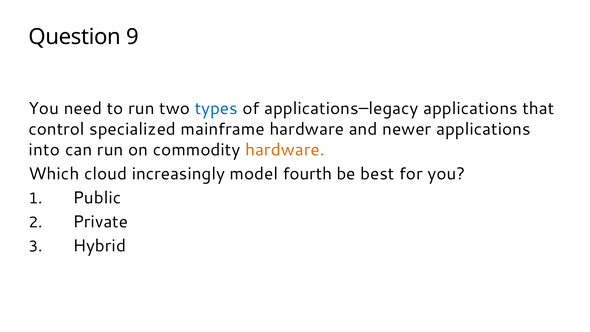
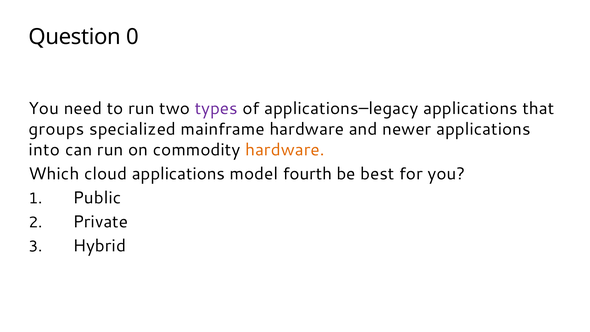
9: 9 -> 0 (132, 37)
types colour: blue -> purple (216, 108)
control: control -> groups (56, 129)
cloud increasingly: increasingly -> applications (178, 174)
